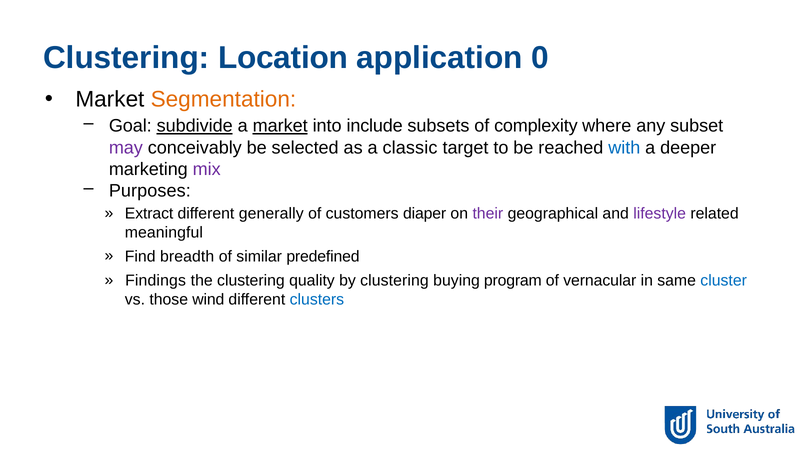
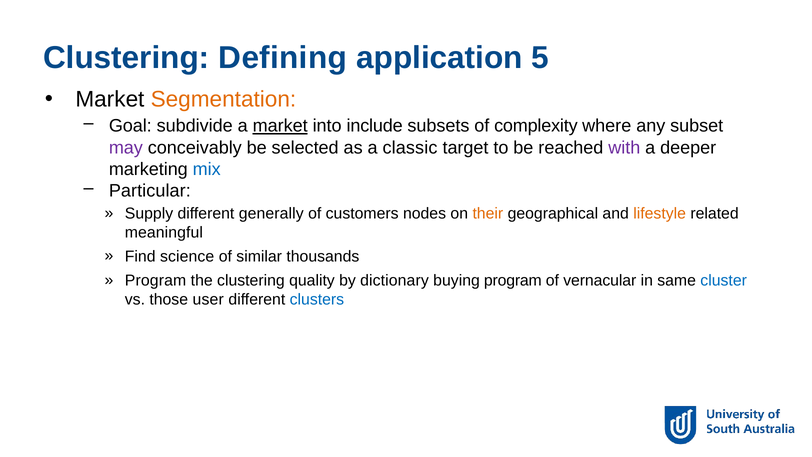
Location: Location -> Defining (283, 58)
0: 0 -> 5 (540, 58)
subdivide underline: present -> none (195, 126)
with colour: blue -> purple (624, 148)
mix colour: purple -> blue (207, 169)
Purposes: Purposes -> Particular (150, 191)
Extract: Extract -> Supply (149, 214)
diaper: diaper -> nodes (425, 214)
their colour: purple -> orange (488, 214)
lifestyle colour: purple -> orange (660, 214)
breadth: breadth -> science (187, 256)
predefined: predefined -> thousands (323, 256)
Findings: Findings -> Program (156, 280)
by clustering: clustering -> dictionary (394, 280)
wind: wind -> user (208, 299)
